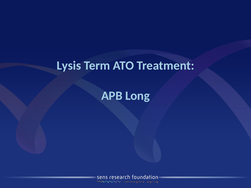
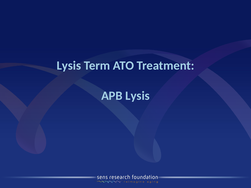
APB Long: Long -> Lysis (138, 96)
